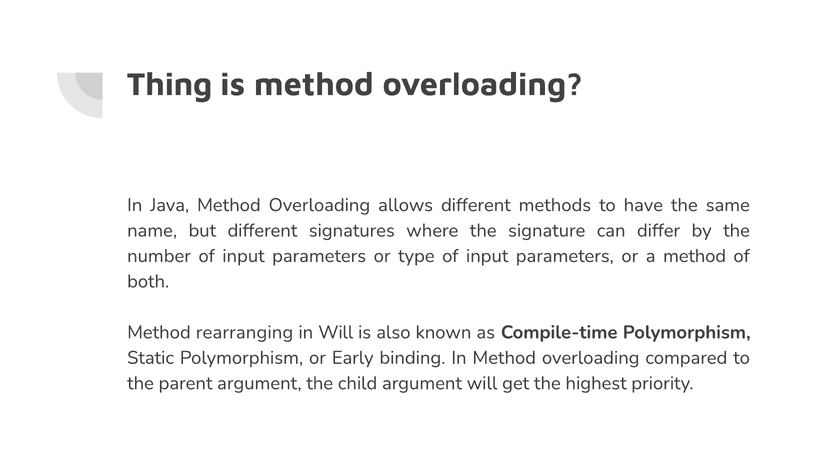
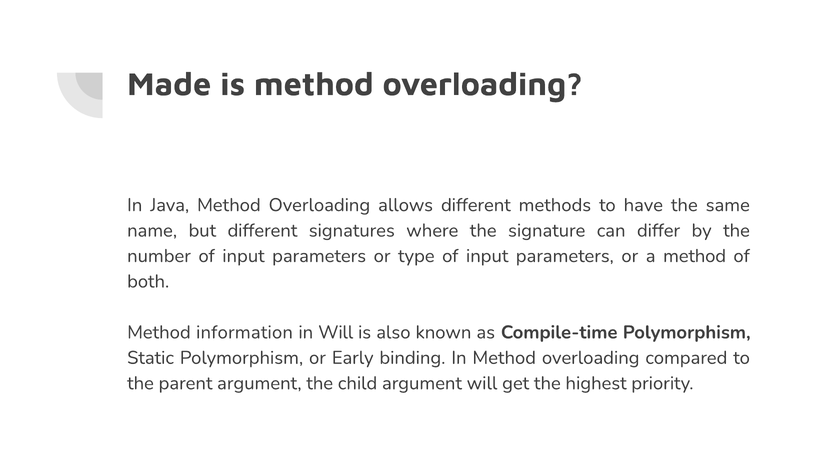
Thing: Thing -> Made (169, 85)
rearranging: rearranging -> information (244, 333)
